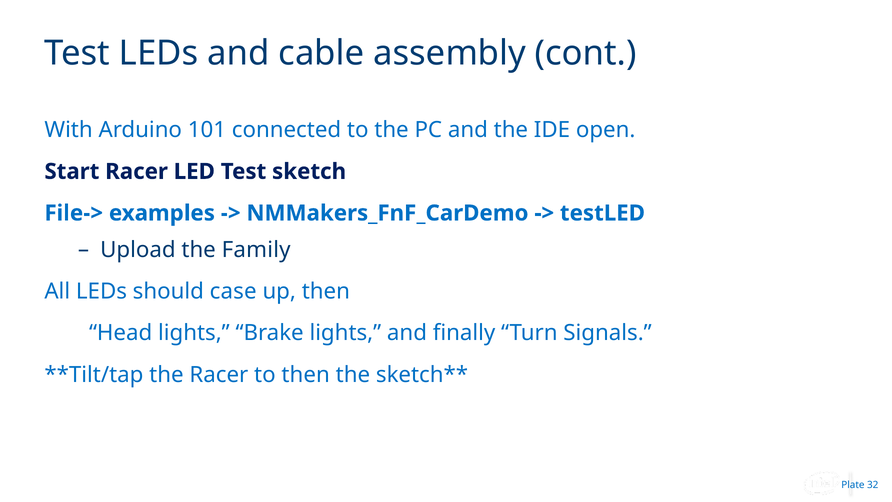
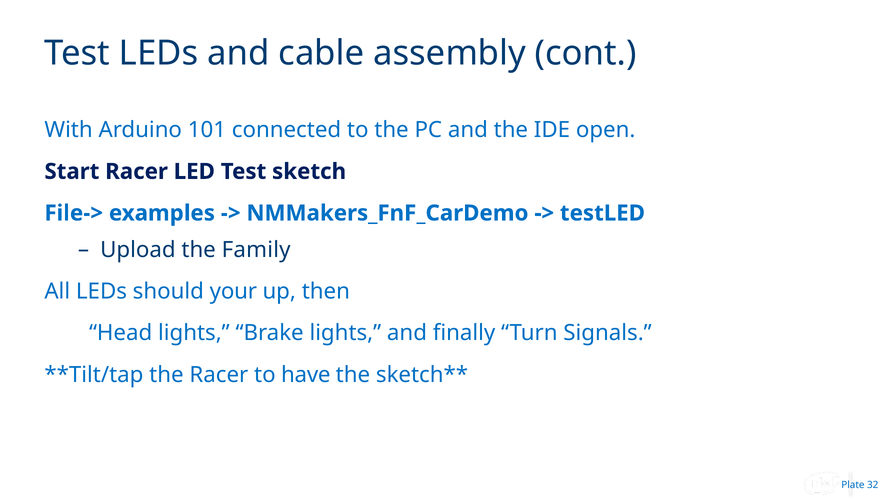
case: case -> your (233, 291)
to then: then -> have (306, 375)
